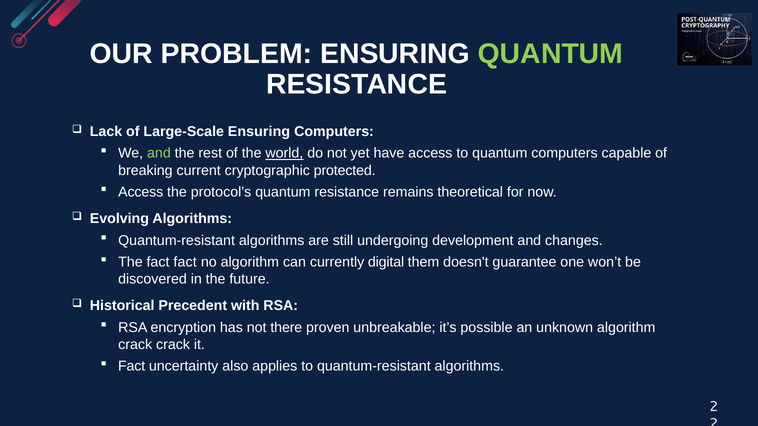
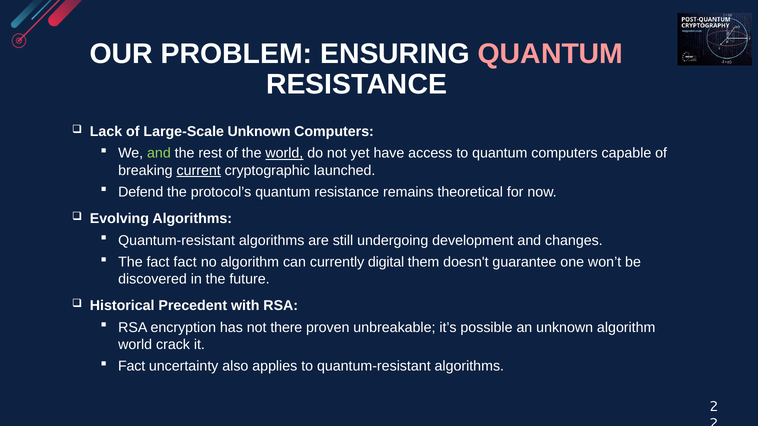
QUANTUM colour: light green -> pink (550, 54)
Large-Scale Ensuring: Ensuring -> Unknown (259, 132)
current underline: none -> present (199, 170)
protected: protected -> launched (345, 170)
Access: Access -> Defend (141, 192)
crack: crack -> world (135, 345)
